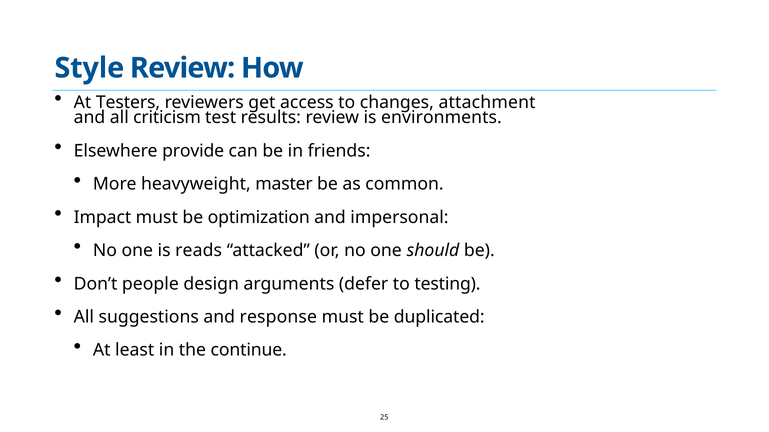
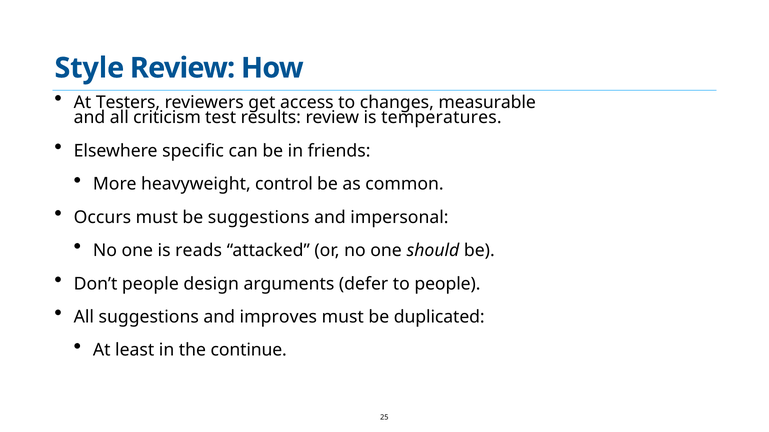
attachment: attachment -> measurable (487, 103)
environments: environments -> temperatures (441, 118)
provide: provide -> specific (193, 151)
master: master -> control (284, 184)
Impact: Impact -> Occurs (102, 218)
be optimization: optimization -> suggestions (259, 218)
to testing: testing -> people (447, 284)
response: response -> improves (278, 317)
